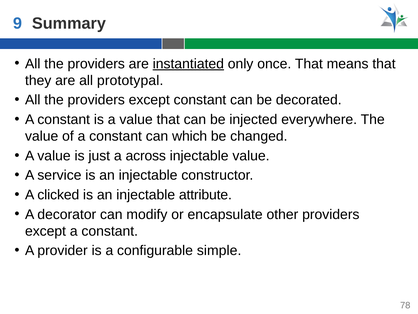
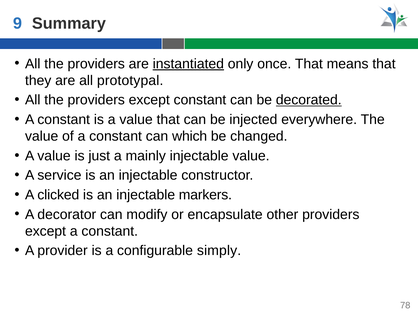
decorated underline: none -> present (309, 100)
across: across -> mainly (146, 156)
attribute: attribute -> markers (205, 195)
simple: simple -> simply (219, 250)
